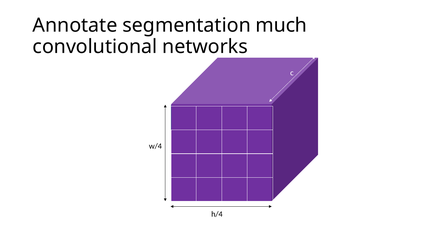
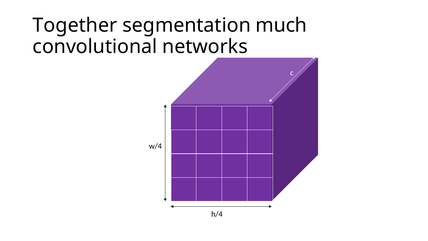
Annotate: Annotate -> Together (75, 25)
